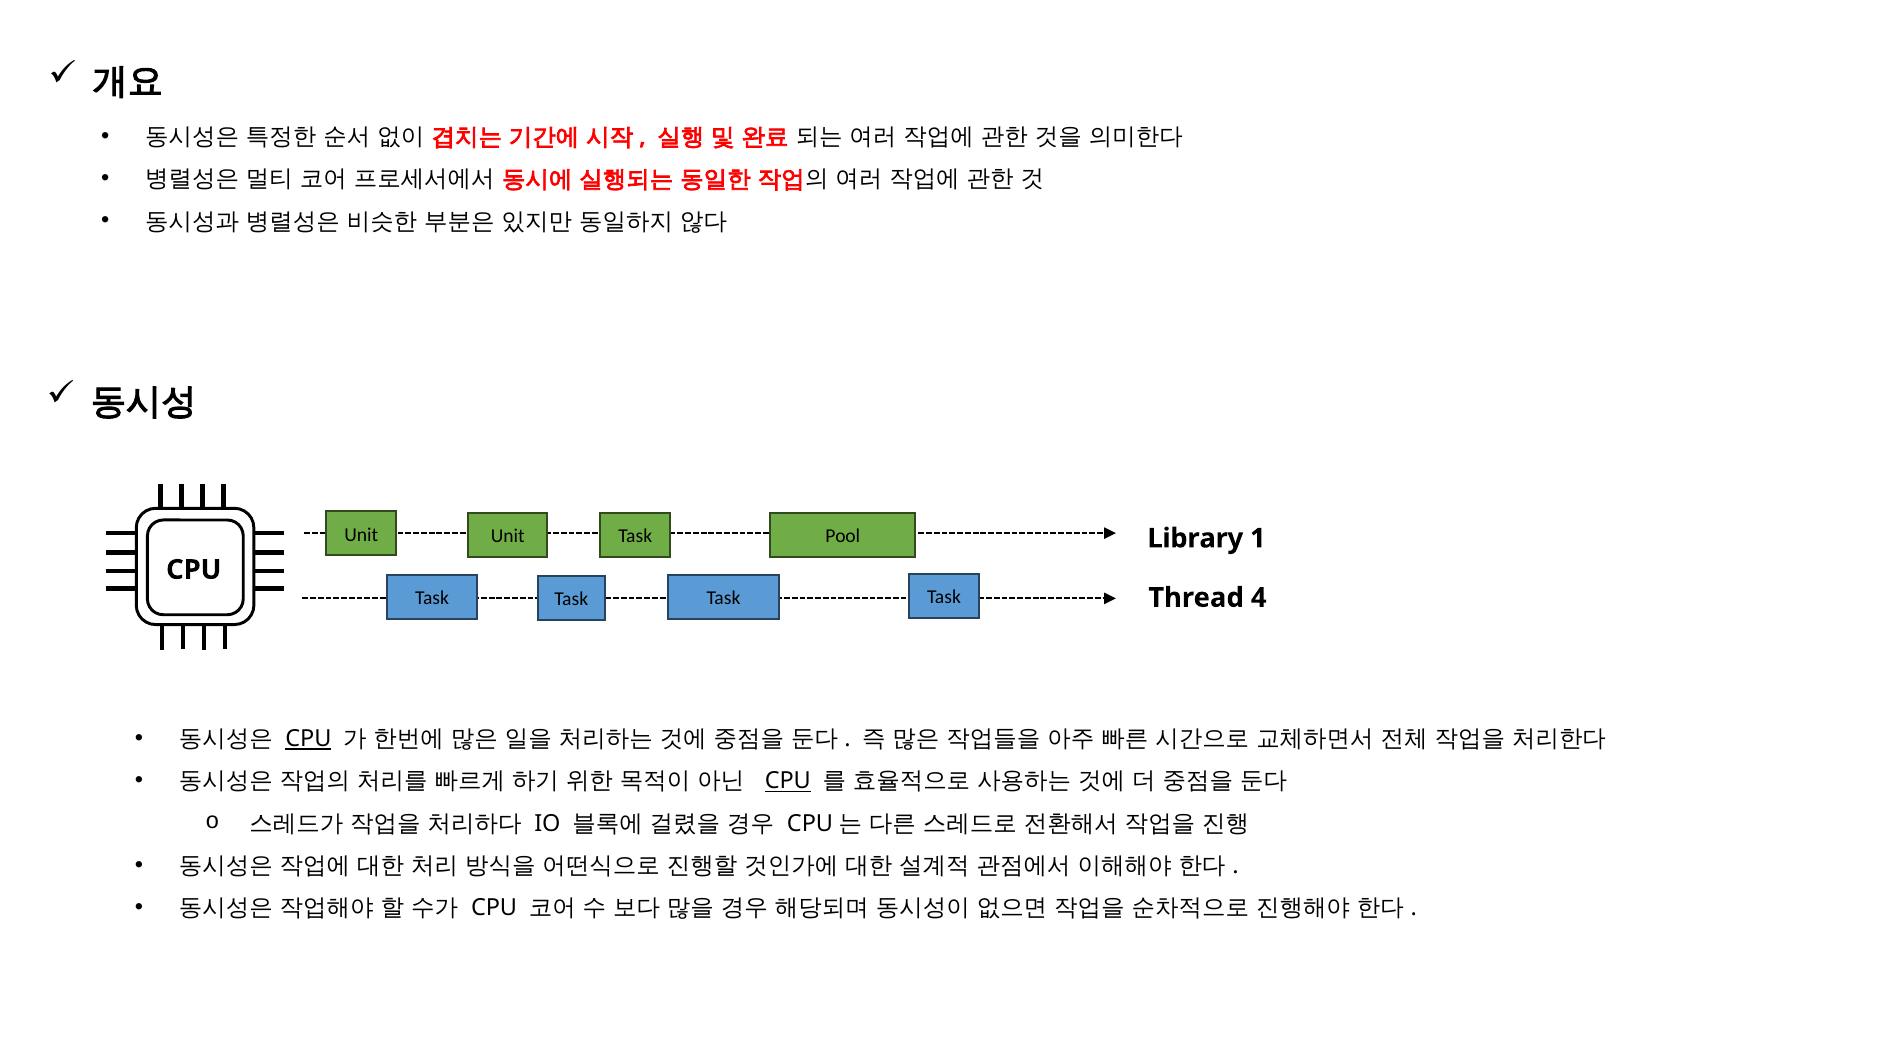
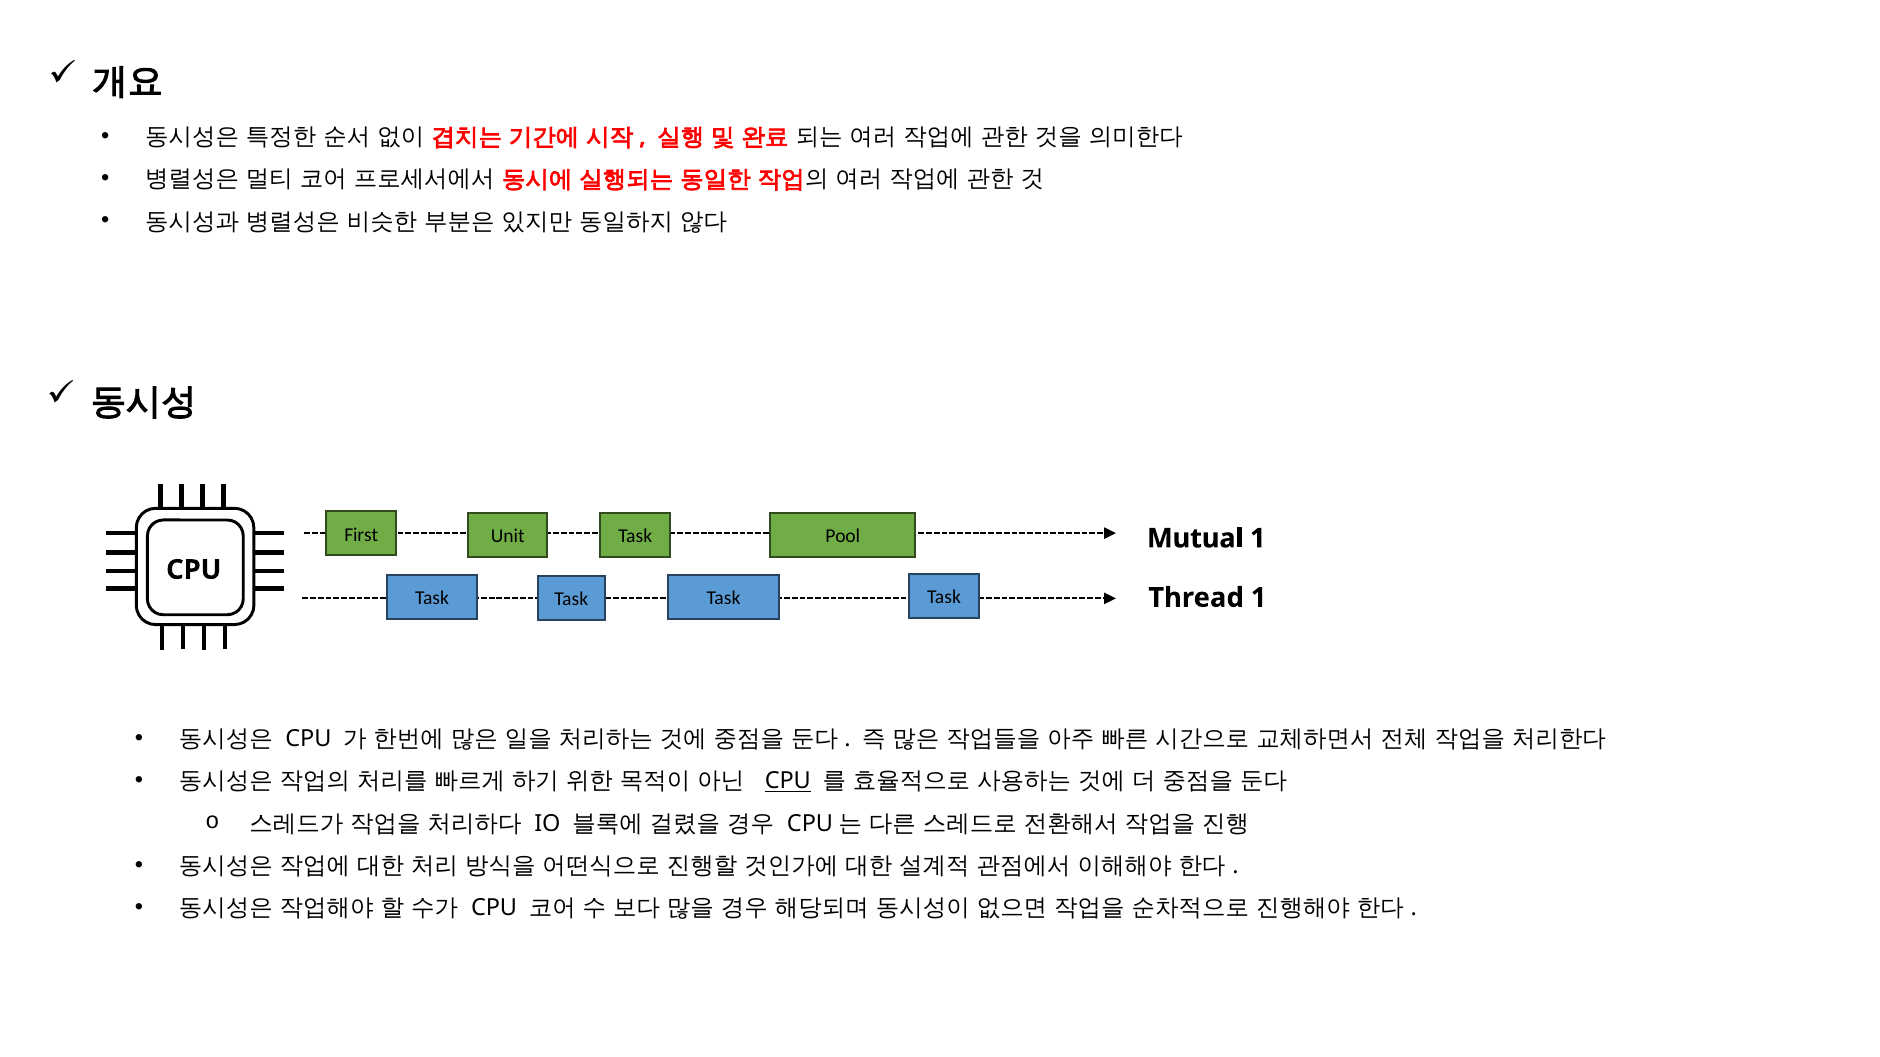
Unit: Unit -> First (361, 535)
Library: Library -> Mutual (1195, 539)
Thread 4: 4 -> 1 (1259, 598)
CPU underline: present -> none (308, 739)
